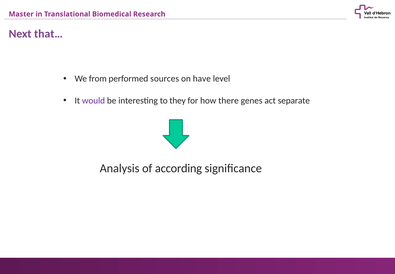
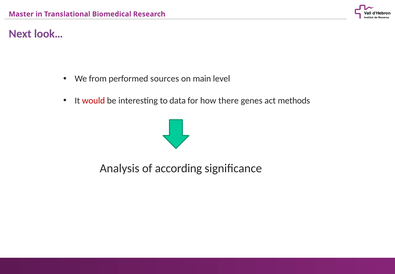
that…: that… -> look… (49, 34)
have: have -> main (202, 79)
would colour: purple -> red (93, 100)
they: they -> data (178, 100)
separate: separate -> methods (294, 100)
